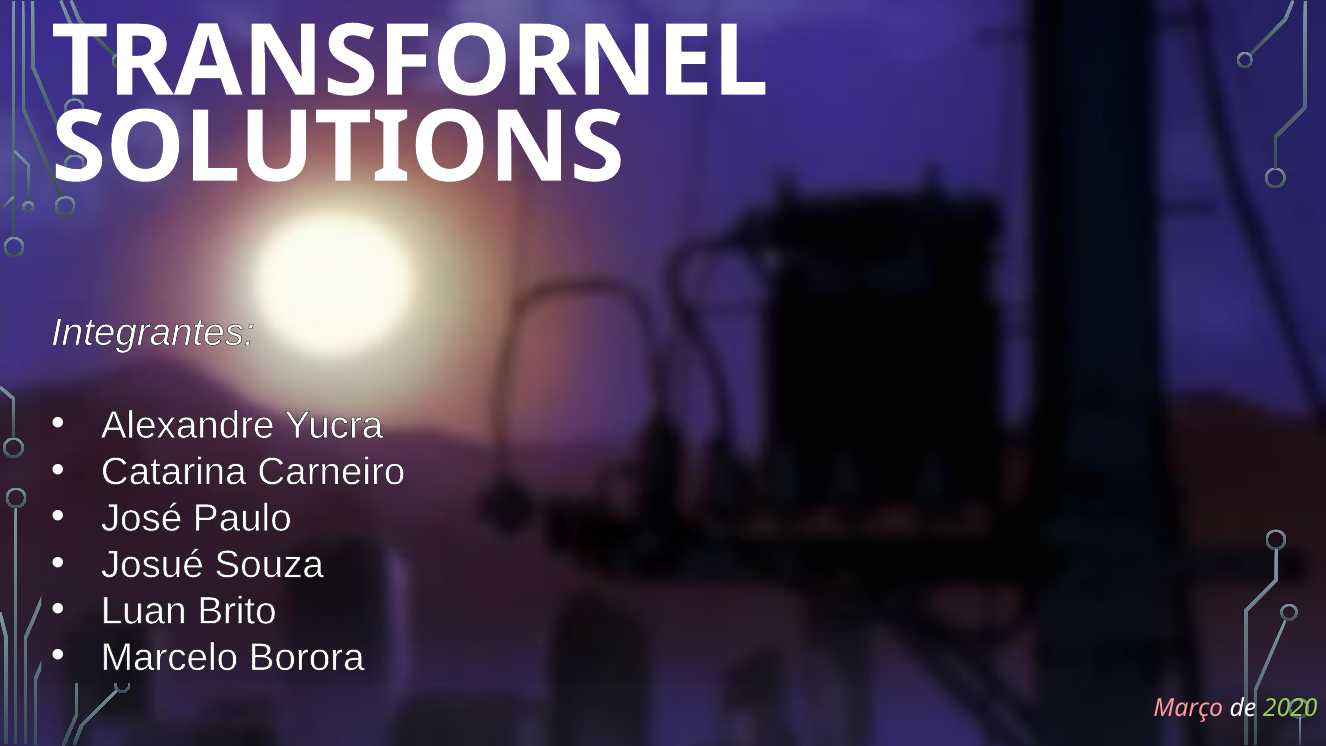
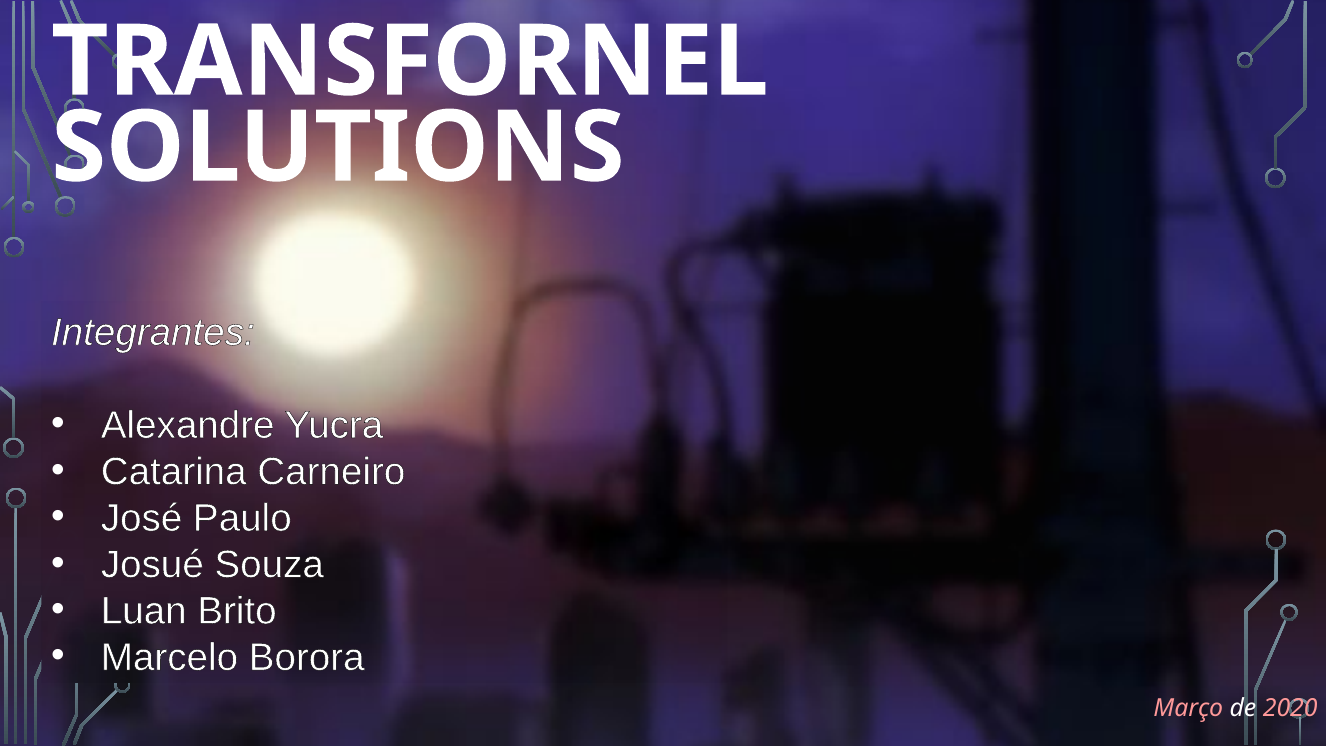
2020 colour: light green -> pink (1290, 708)
